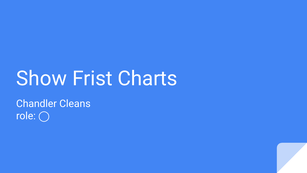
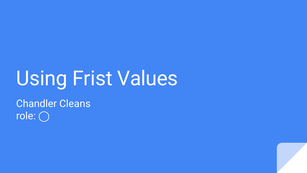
Show: Show -> Using (42, 78)
Charts: Charts -> Values (148, 78)
